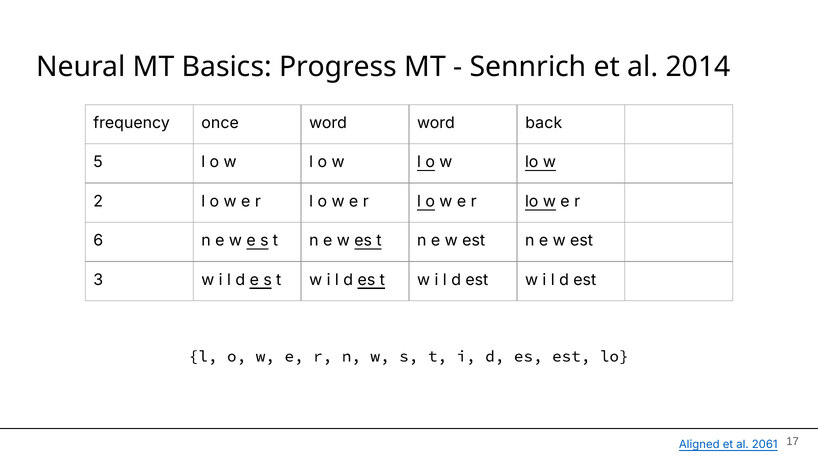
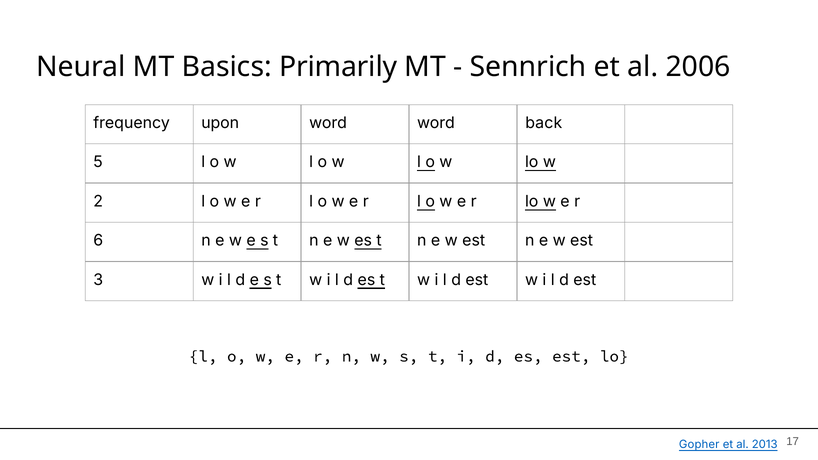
Progress: Progress -> Primarily (338, 67)
2014: 2014 -> 2006 (698, 67)
once: once -> upon (220, 123)
Aligned: Aligned -> Gopher (699, 445)
2061: 2061 -> 2013 (765, 445)
